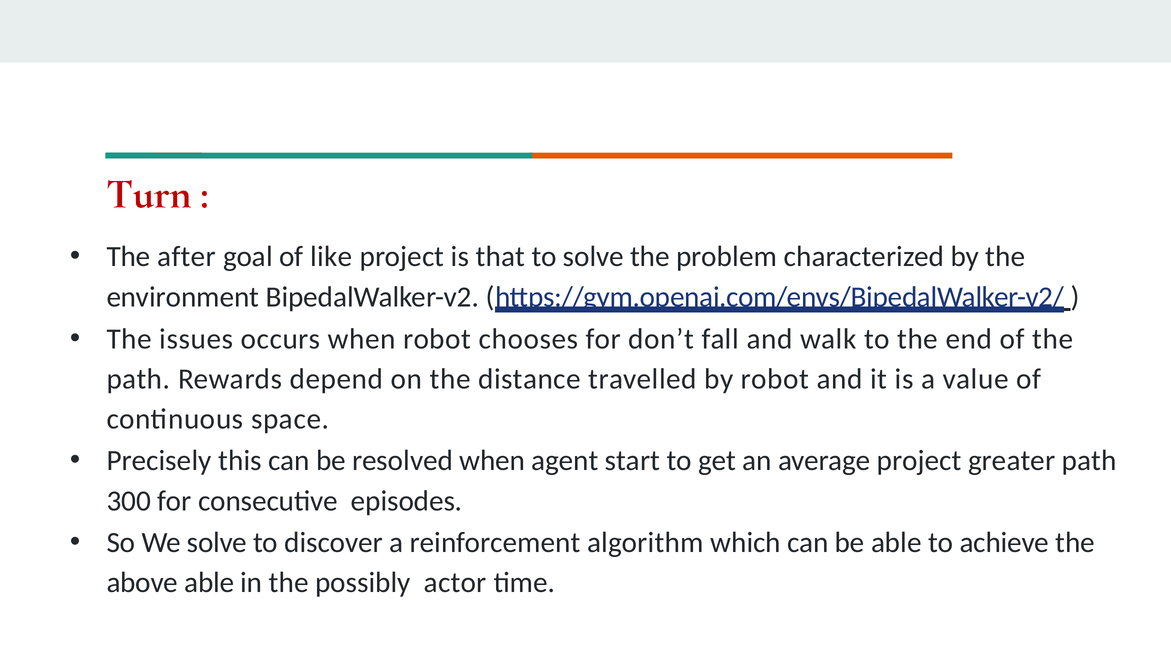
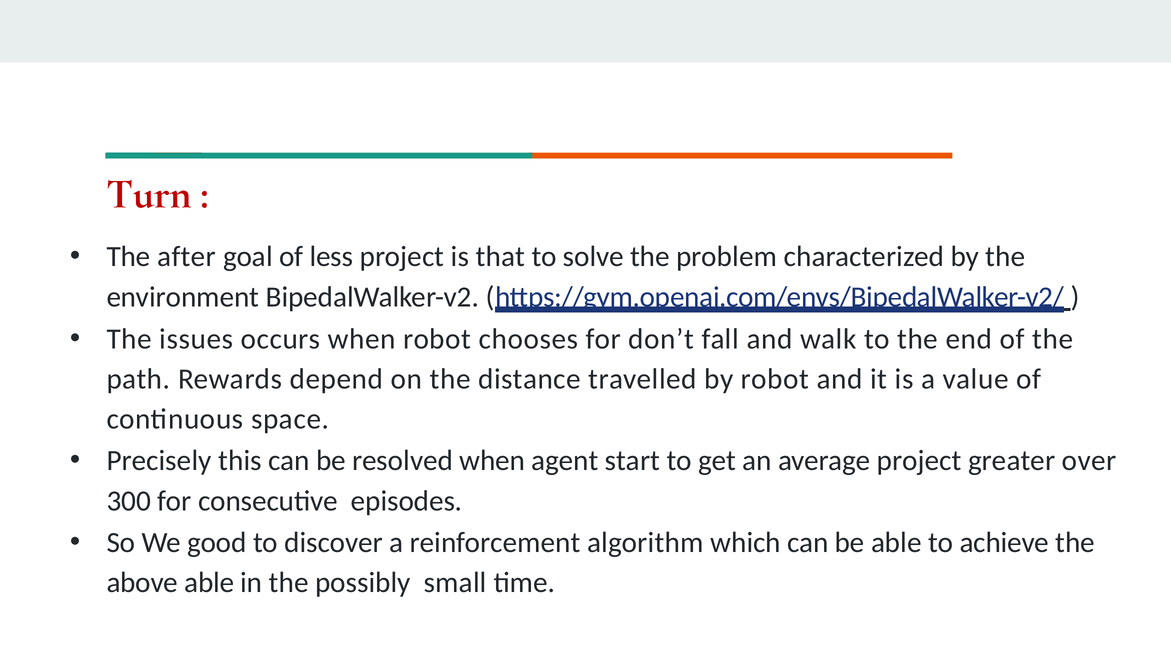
like: like -> less (331, 257)
greater path: path -> over (1089, 461)
We solve: solve -> good (217, 542)
actor: actor -> small (455, 582)
